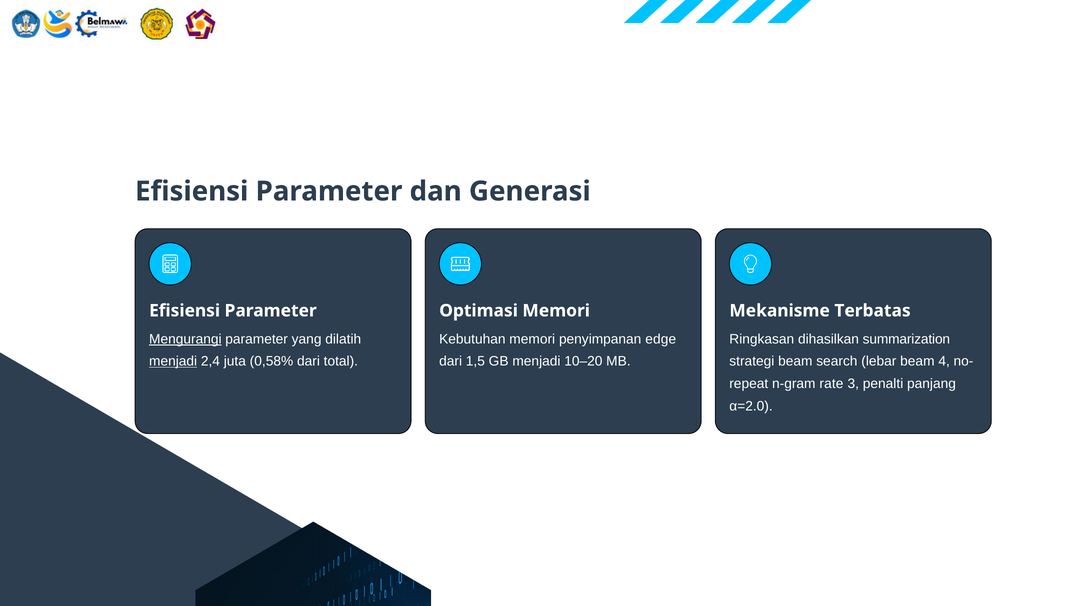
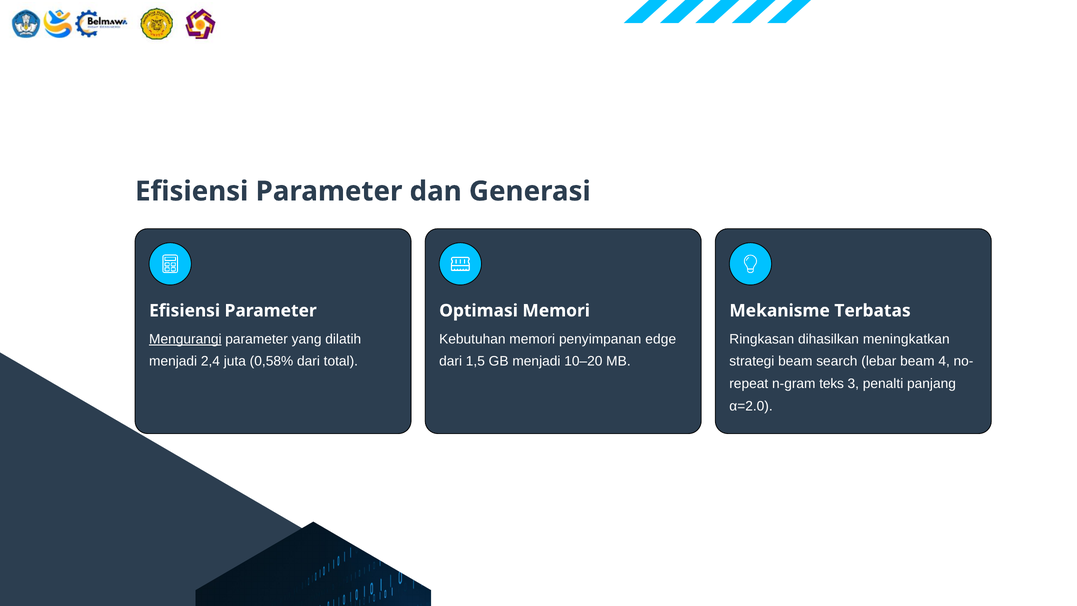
summarization: summarization -> meningkatkan (906, 339)
menjadi underline: present -> none (173, 361)
rate: rate -> teks (832, 384)
